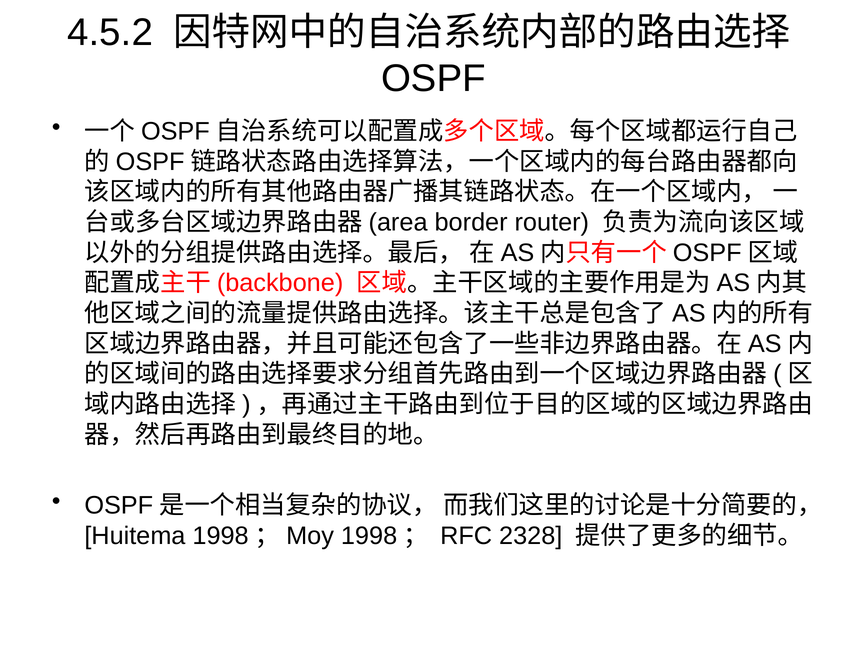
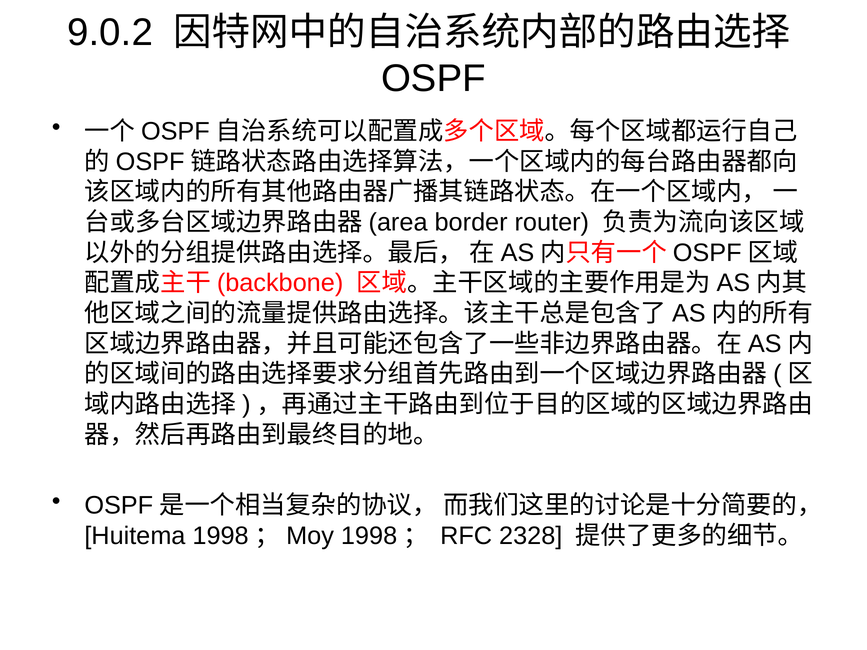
4.5.2: 4.5.2 -> 9.0.2 (110, 32)
